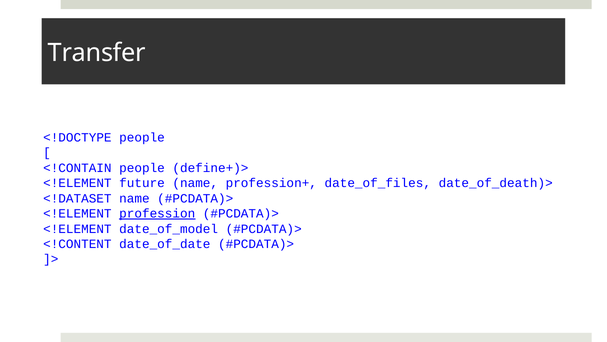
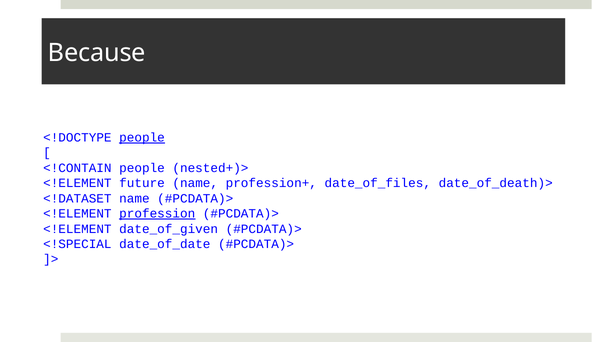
Transfer: Transfer -> Because (97, 53)
people underline: none -> present (142, 137)
define+)>: define+)> -> nested+)> (210, 168)
date_of_model: date_of_model -> date_of_given (169, 228)
<!CONTENT: <!CONTENT -> <!SPECIAL (77, 244)
